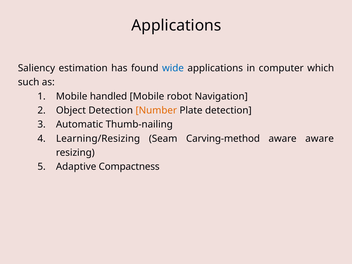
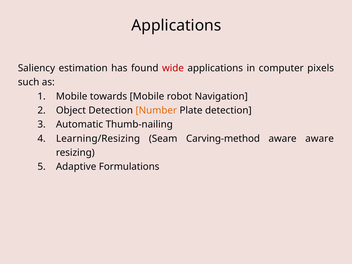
wide colour: blue -> red (173, 68)
which: which -> pixels (321, 68)
handled: handled -> towards (108, 96)
Compactness: Compactness -> Formulations (129, 167)
